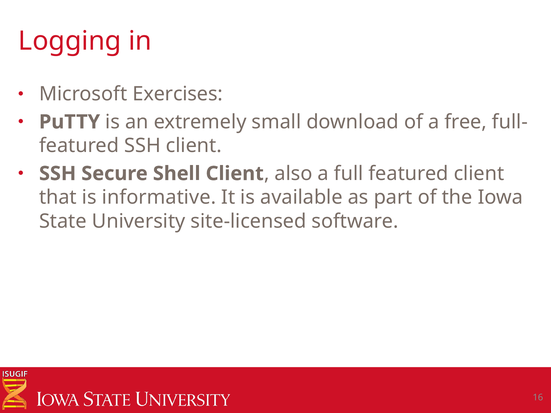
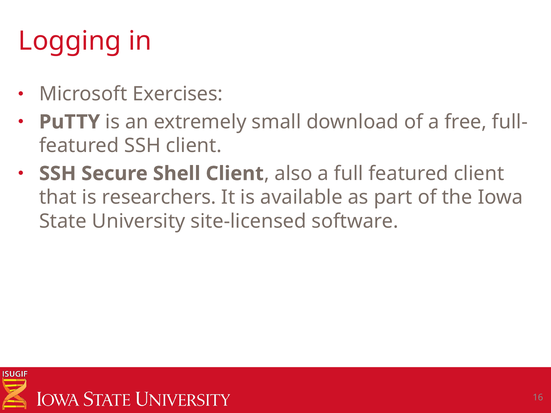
informative: informative -> researchers (159, 198)
